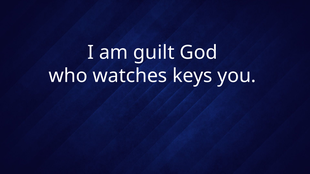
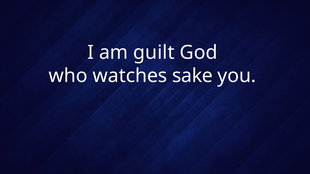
keys: keys -> sake (192, 76)
